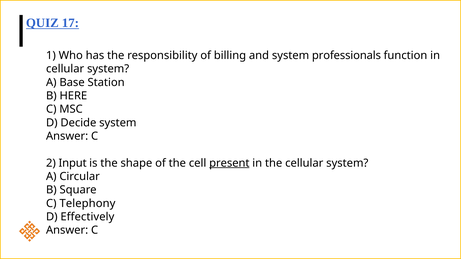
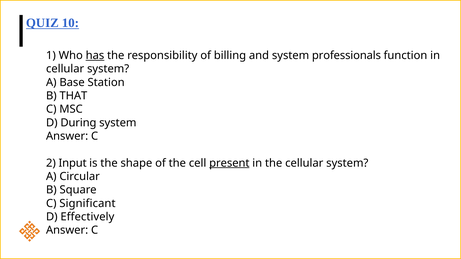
17: 17 -> 10 (70, 23)
has underline: none -> present (95, 56)
HERE: HERE -> THAT (73, 96)
Decide: Decide -> During (78, 123)
Telephony: Telephony -> Significant (87, 204)
